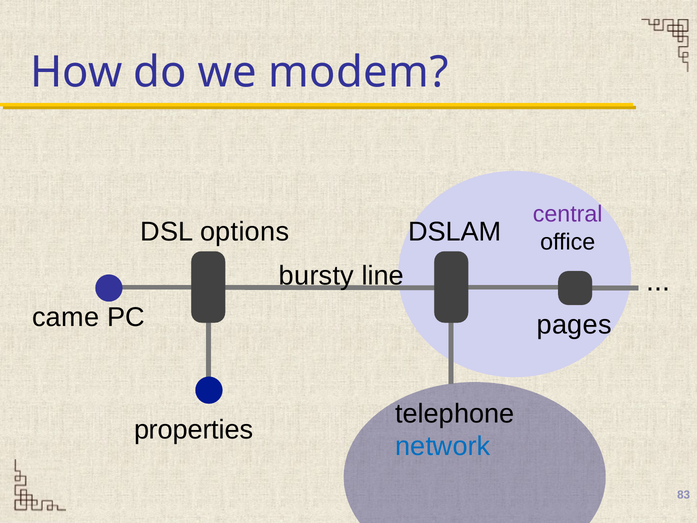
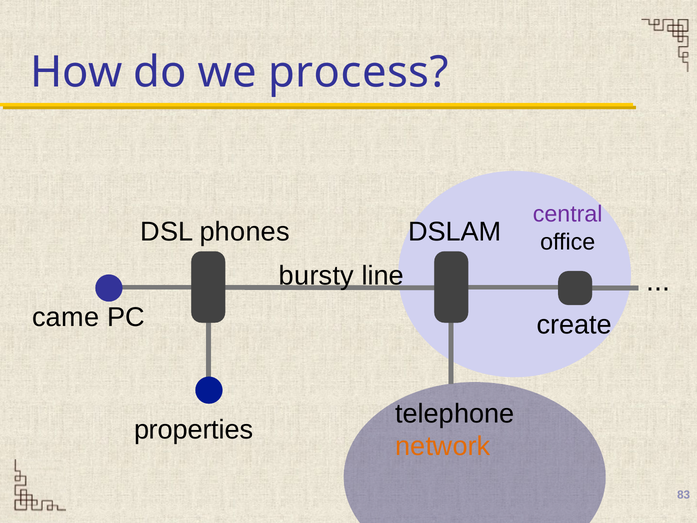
modem: modem -> process (358, 72)
options: options -> phones (245, 232)
pages: pages -> create (574, 325)
network colour: blue -> orange (443, 446)
